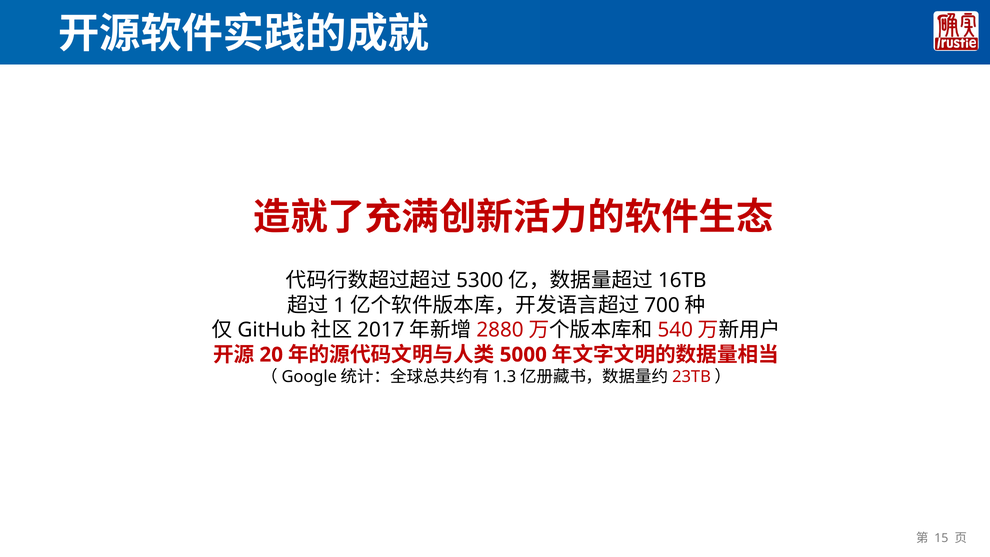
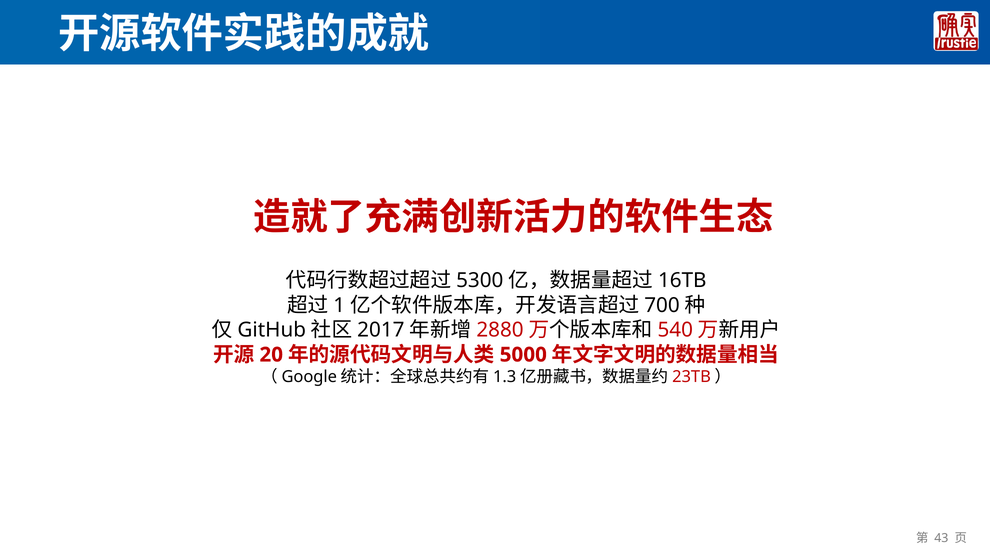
15: 15 -> 43 (941, 538)
